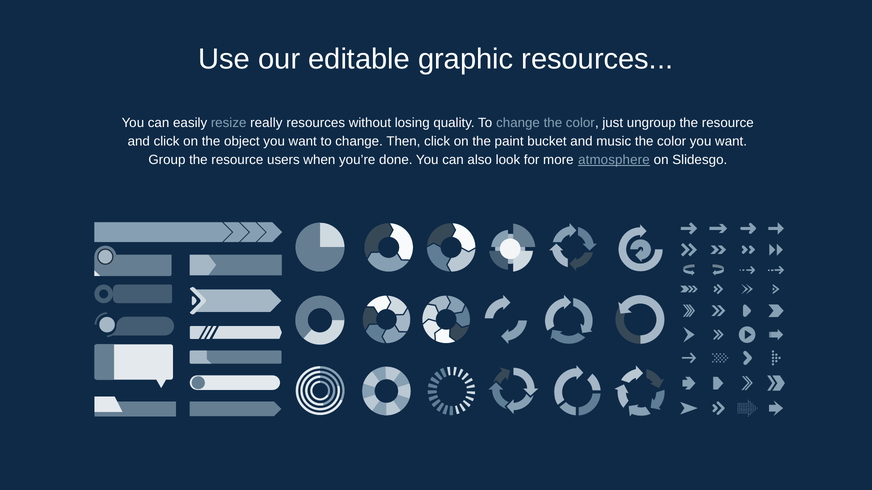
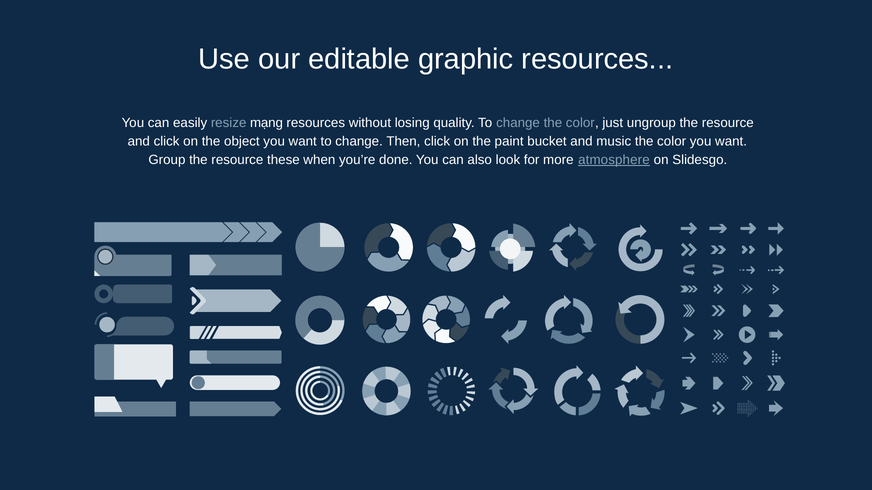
really: really -> mạng (266, 123)
users: users -> these (283, 160)
